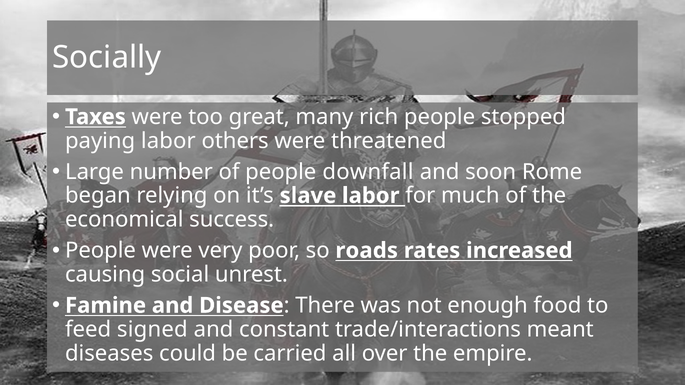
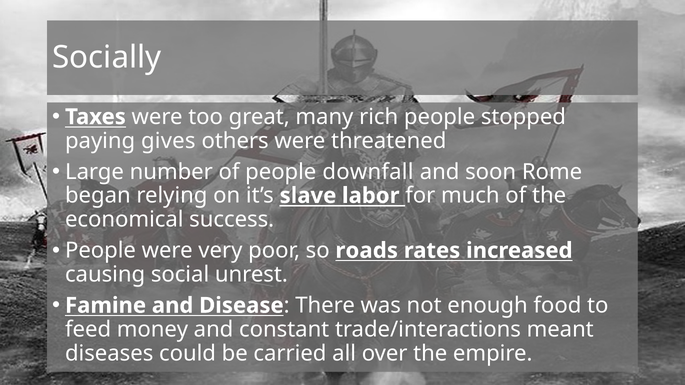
paying labor: labor -> gives (168, 141)
signed: signed -> money (152, 330)
